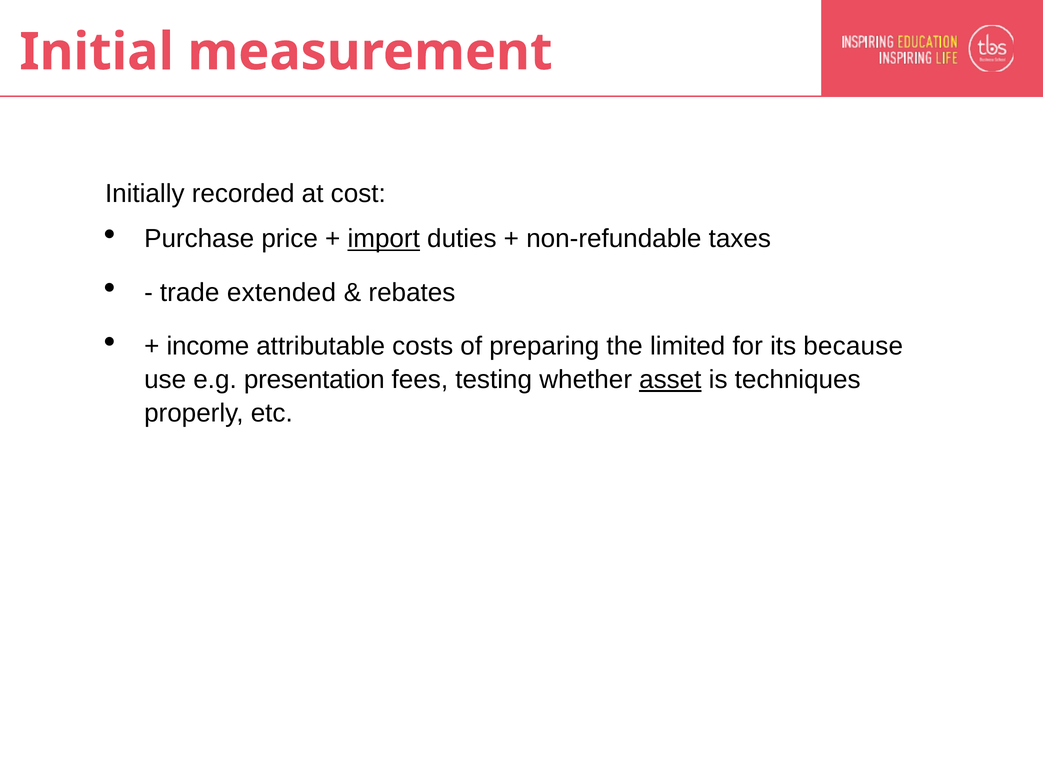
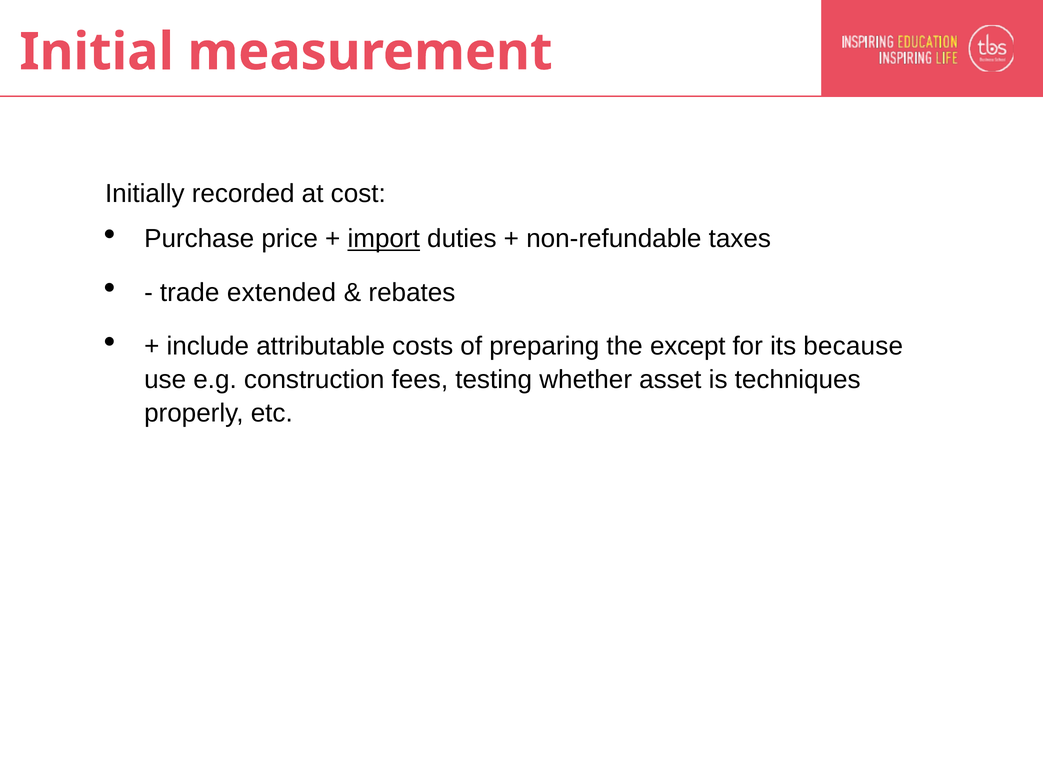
income: income -> include (208, 346)
limited: limited -> except (688, 346)
presentation: presentation -> construction (314, 380)
asset underline: present -> none (670, 380)
